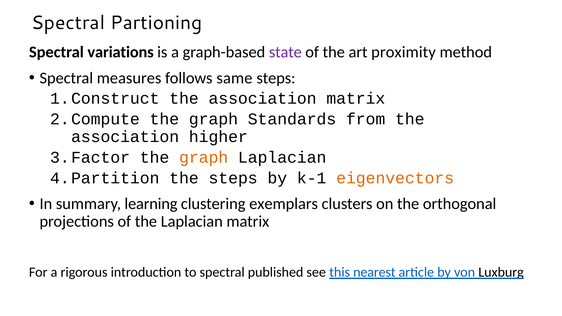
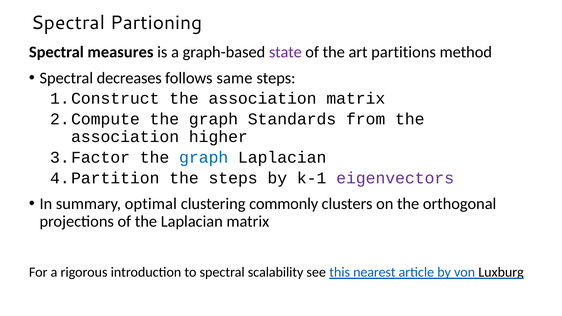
variations: variations -> measures (120, 52)
proximity: proximity -> partitions (404, 52)
measures: measures -> decreases (129, 78)
graph colour: orange -> blue (204, 157)
eigenvectors colour: orange -> purple (395, 178)
learning: learning -> optimal (151, 204)
exemplars: exemplars -> commonly (284, 204)
published: published -> scalability (276, 272)
